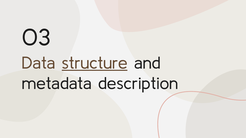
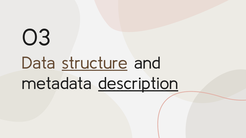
description underline: none -> present (138, 84)
